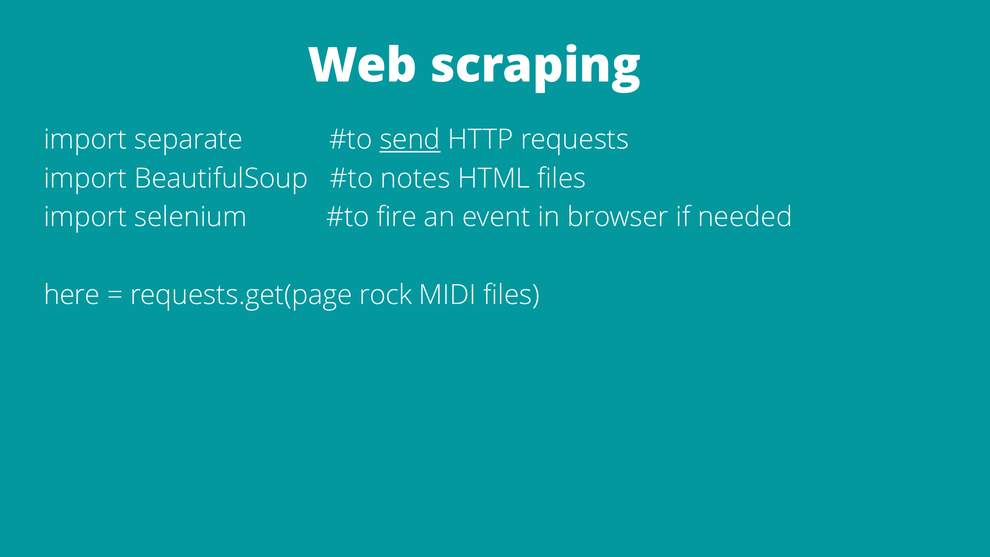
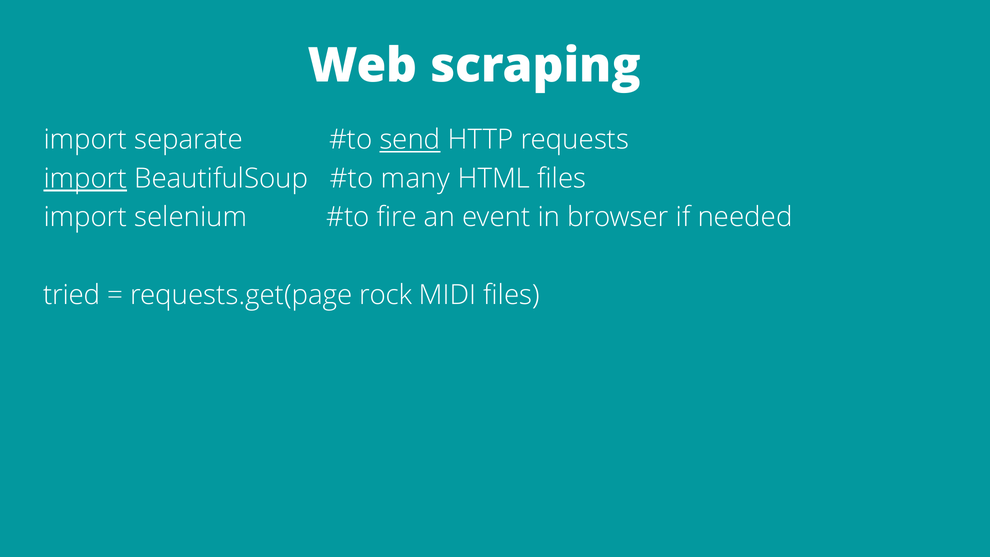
import underline: none -> present (85, 178)
notes: notes -> many (415, 178)
here: here -> tried (72, 295)
